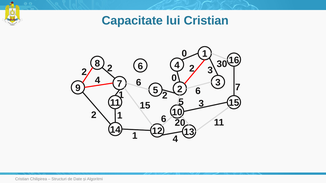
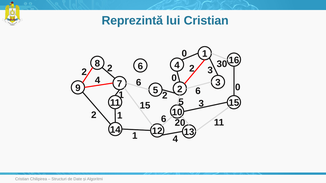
Capacitate: Capacitate -> Reprezintă (132, 21)
7: 7 -> 0 (238, 87)
